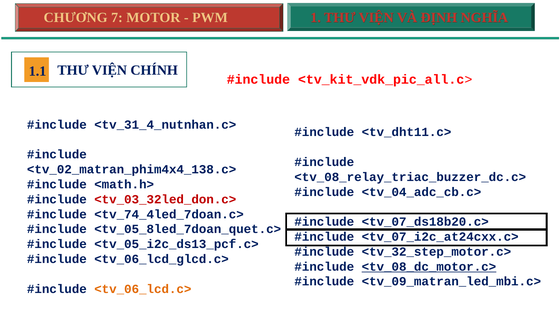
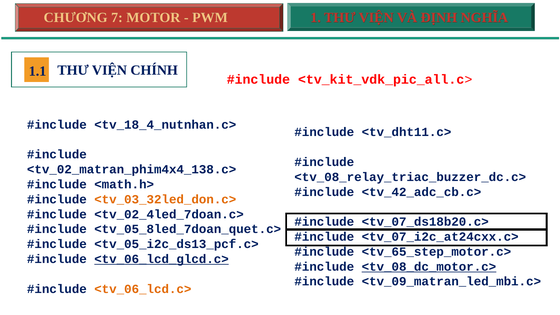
<tv_31_4_nutnhan.c>: <tv_31_4_nutnhan.c> -> <tv_18_4_nutnhan.c> (165, 125)
<tv_04_adc_cb.c>: <tv_04_adc_cb.c> -> <tv_42_adc_cb.c> (421, 192)
<tv_03_32led_don.c> colour: red -> orange (165, 199)
<tv_74_4led_7doan.c>: <tv_74_4led_7doan.c> -> <tv_02_4led_7doan.c> (169, 214)
<tv_32_step_motor.c>: <tv_32_step_motor.c> -> <tv_65_step_motor.c> (436, 252)
<tv_06_lcd_glcd.c> underline: none -> present (162, 259)
